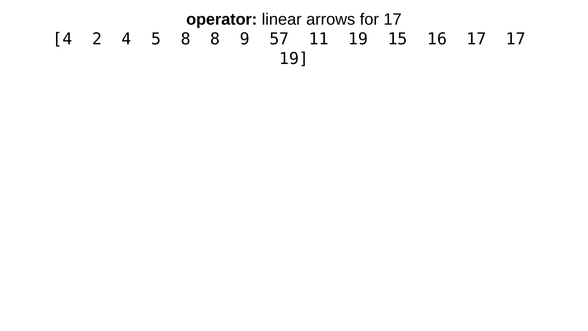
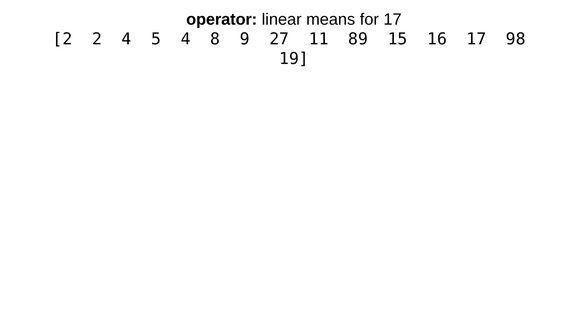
arrows: arrows -> means (331, 19)
4: 4 -> 2 (62, 39)
5 8: 8 -> 4 (186, 39)
57: 57 -> 27 (279, 39)
11 19: 19 -> 89 (358, 39)
17 17: 17 -> 98 (516, 39)
